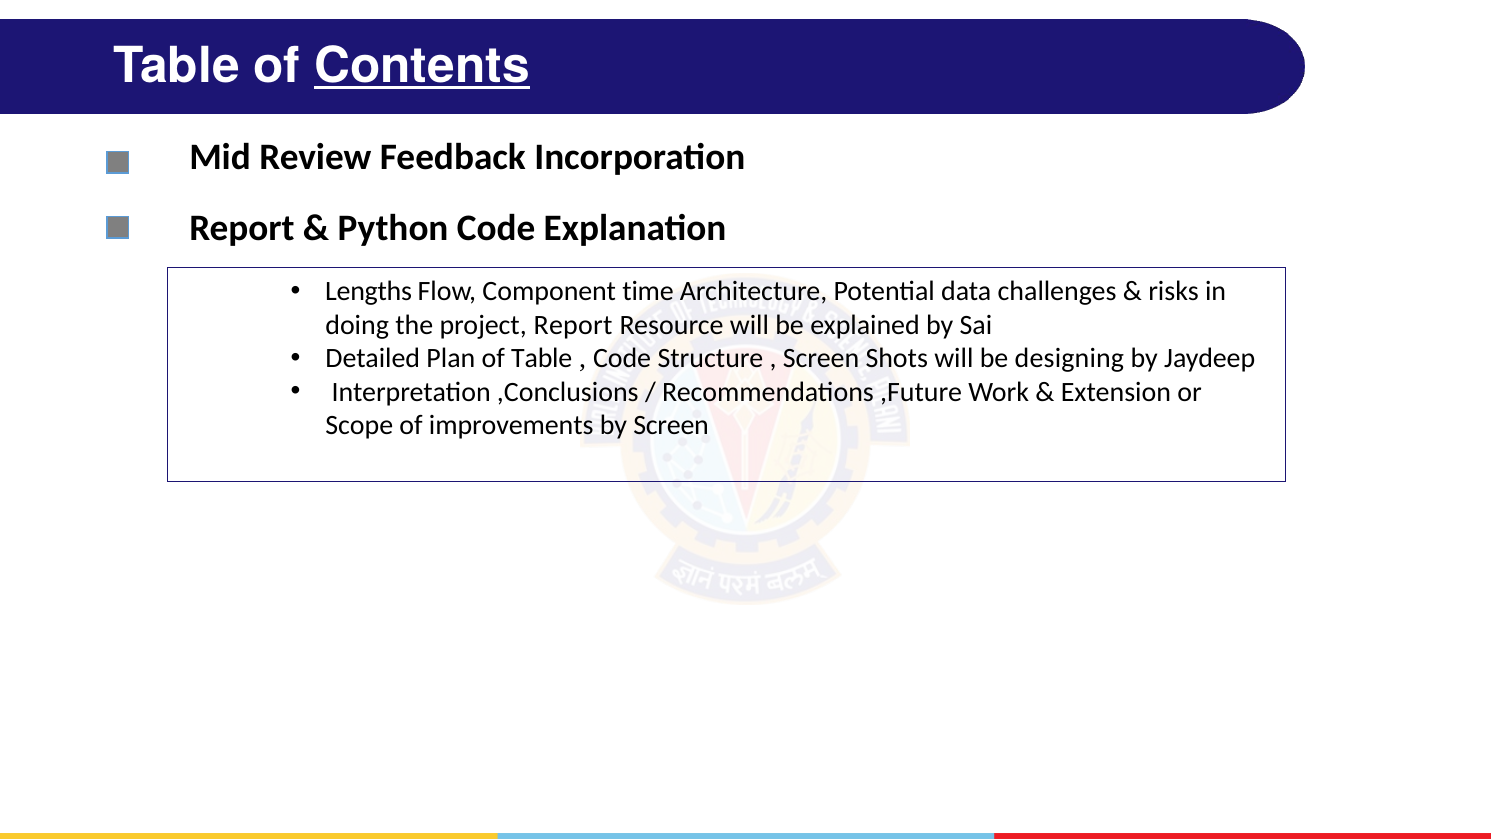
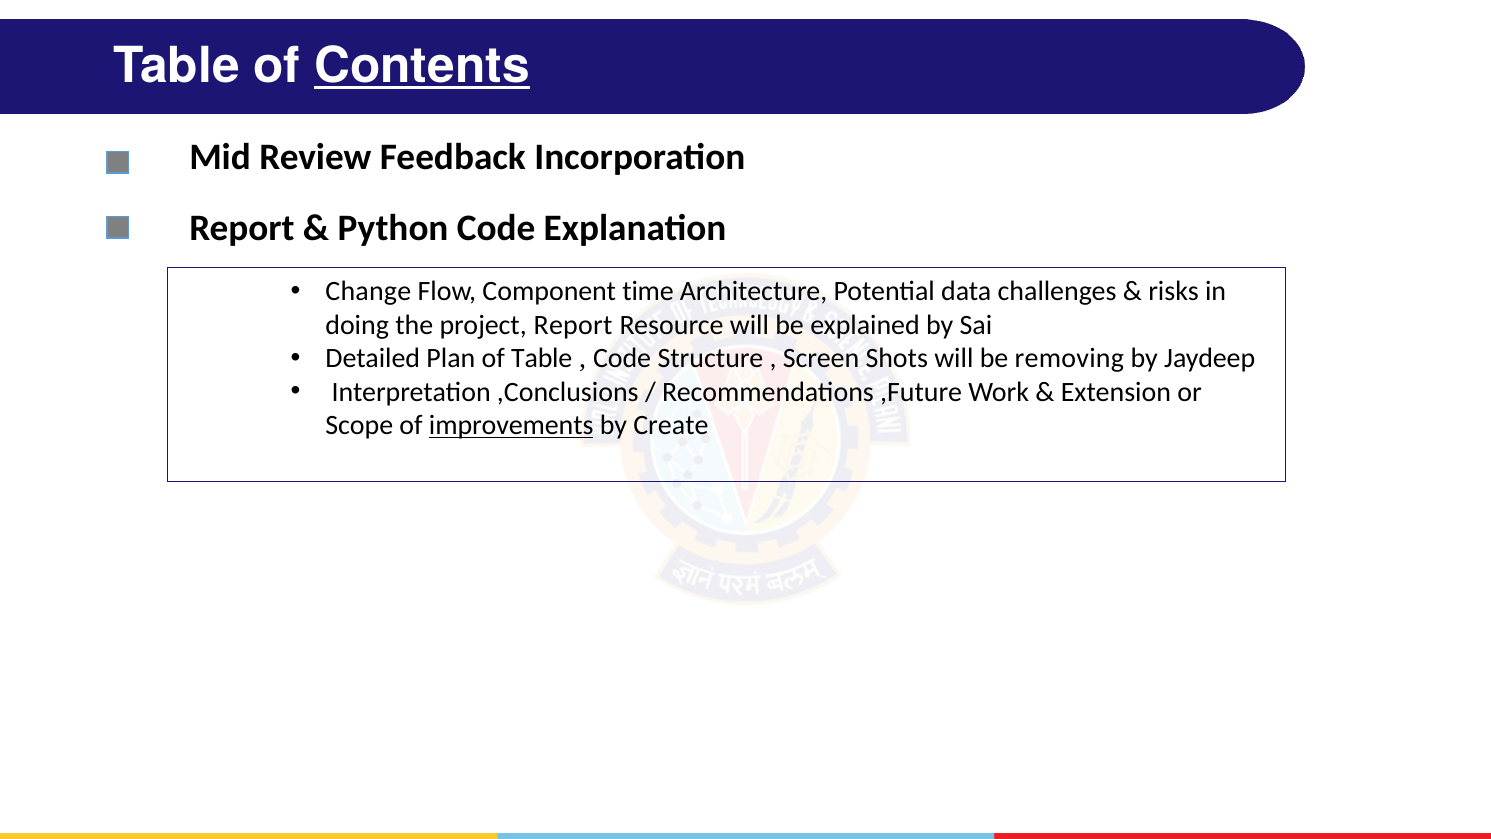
Lengths: Lengths -> Change (368, 291)
designing: designing -> removing (1069, 358)
improvements underline: none -> present (511, 425)
by Screen: Screen -> Create (671, 425)
